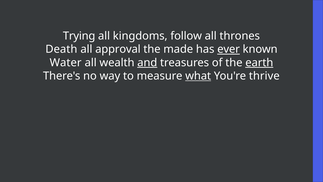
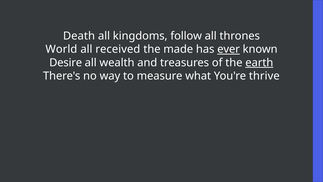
Trying: Trying -> Death (79, 36)
Death: Death -> World (61, 49)
approval: approval -> received (118, 49)
Water: Water -> Desire (66, 63)
and underline: present -> none (147, 63)
what underline: present -> none (198, 76)
